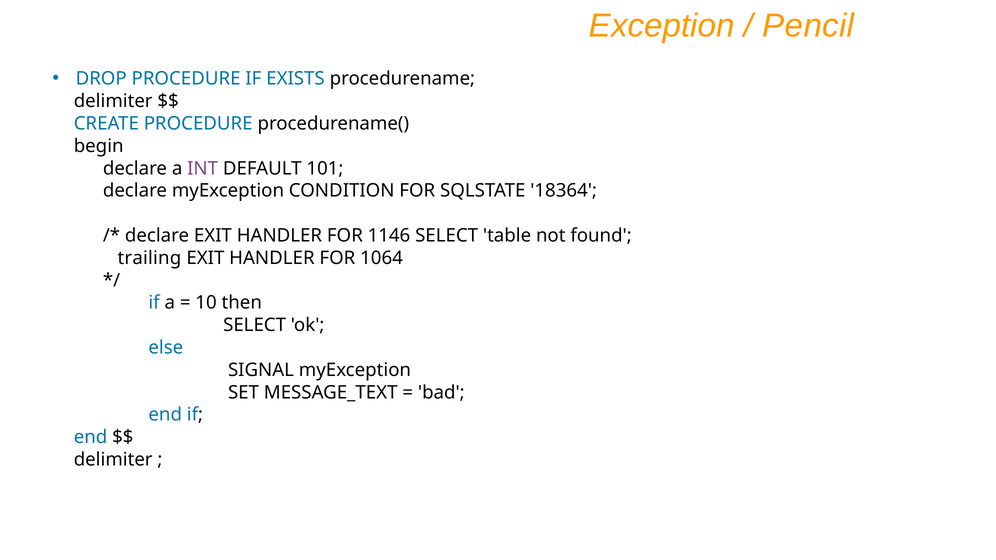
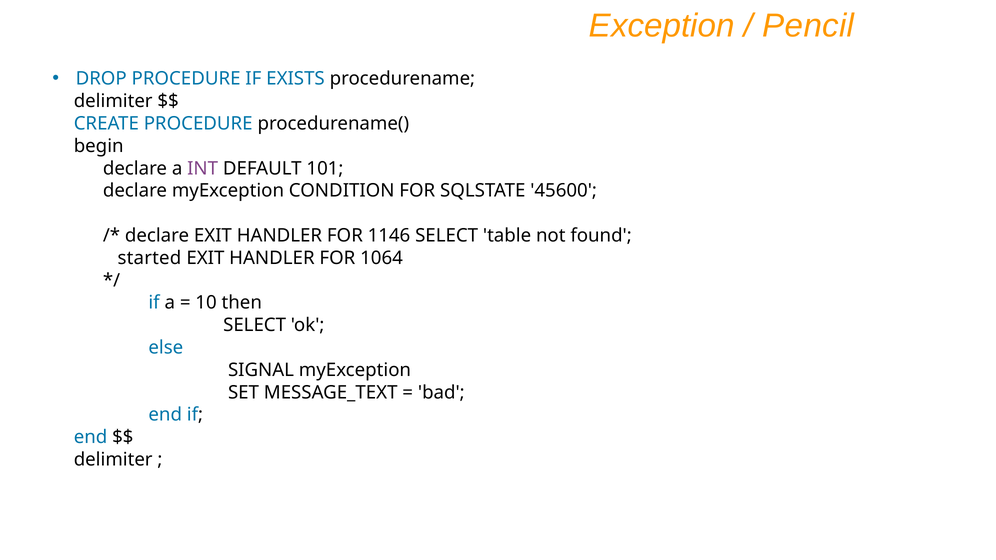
18364: 18364 -> 45600 (564, 191)
trailing: trailing -> started (149, 258)
